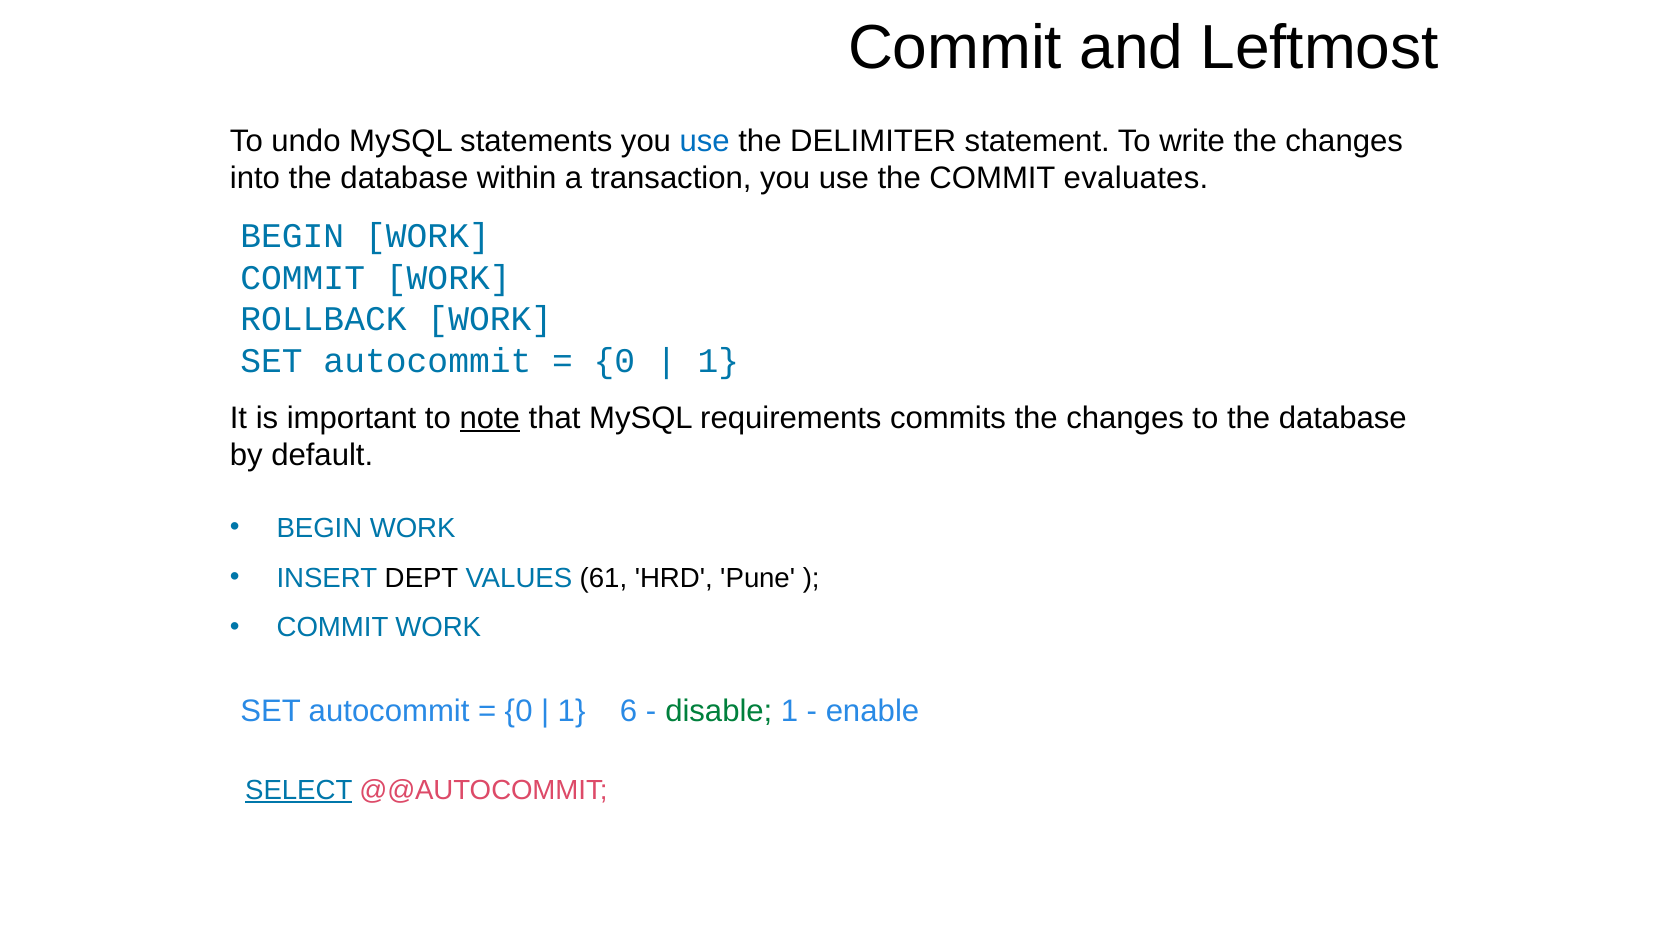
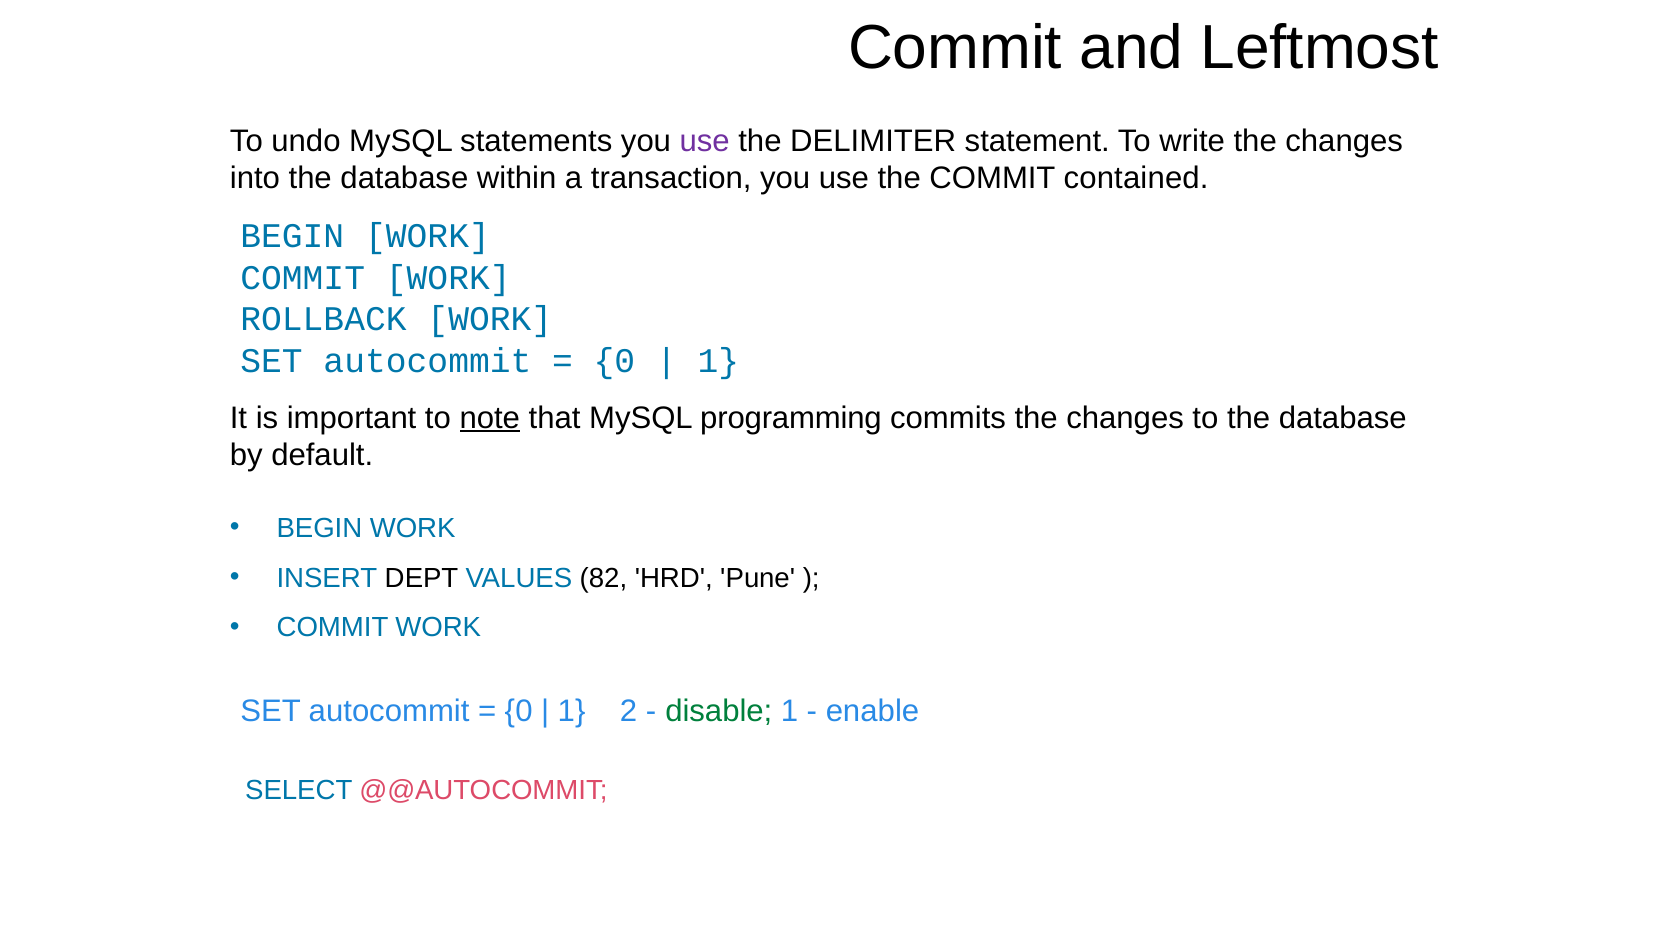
use colour: blue -> purple (705, 141)
evaluates: evaluates -> contained (1136, 178)
requirements: requirements -> programming (791, 418)
61: 61 -> 82 (603, 578)
6: 6 -> 2 (628, 711)
SELECT underline: present -> none (299, 790)
